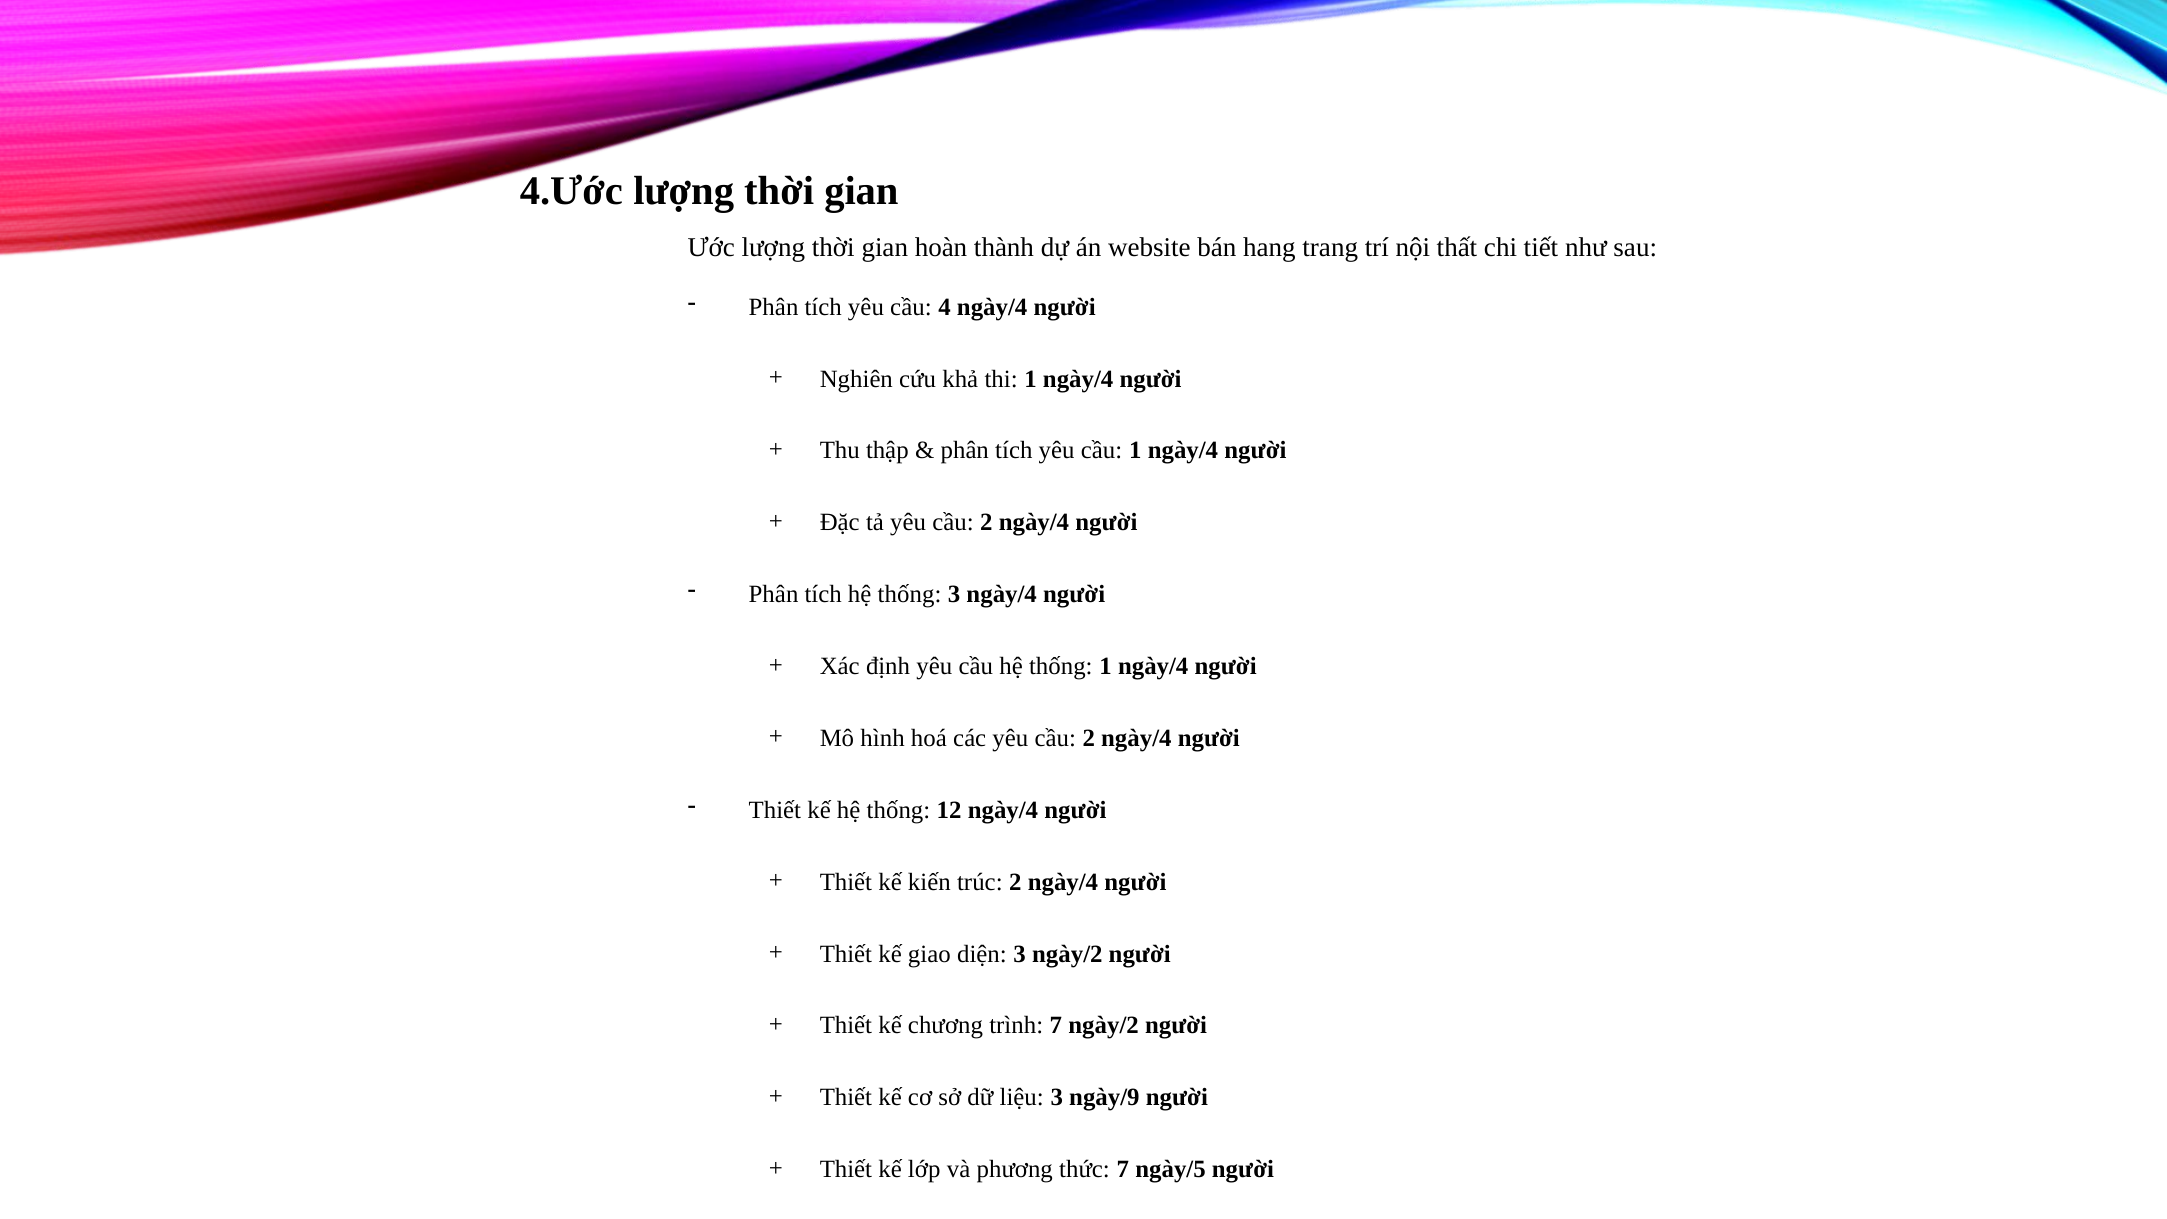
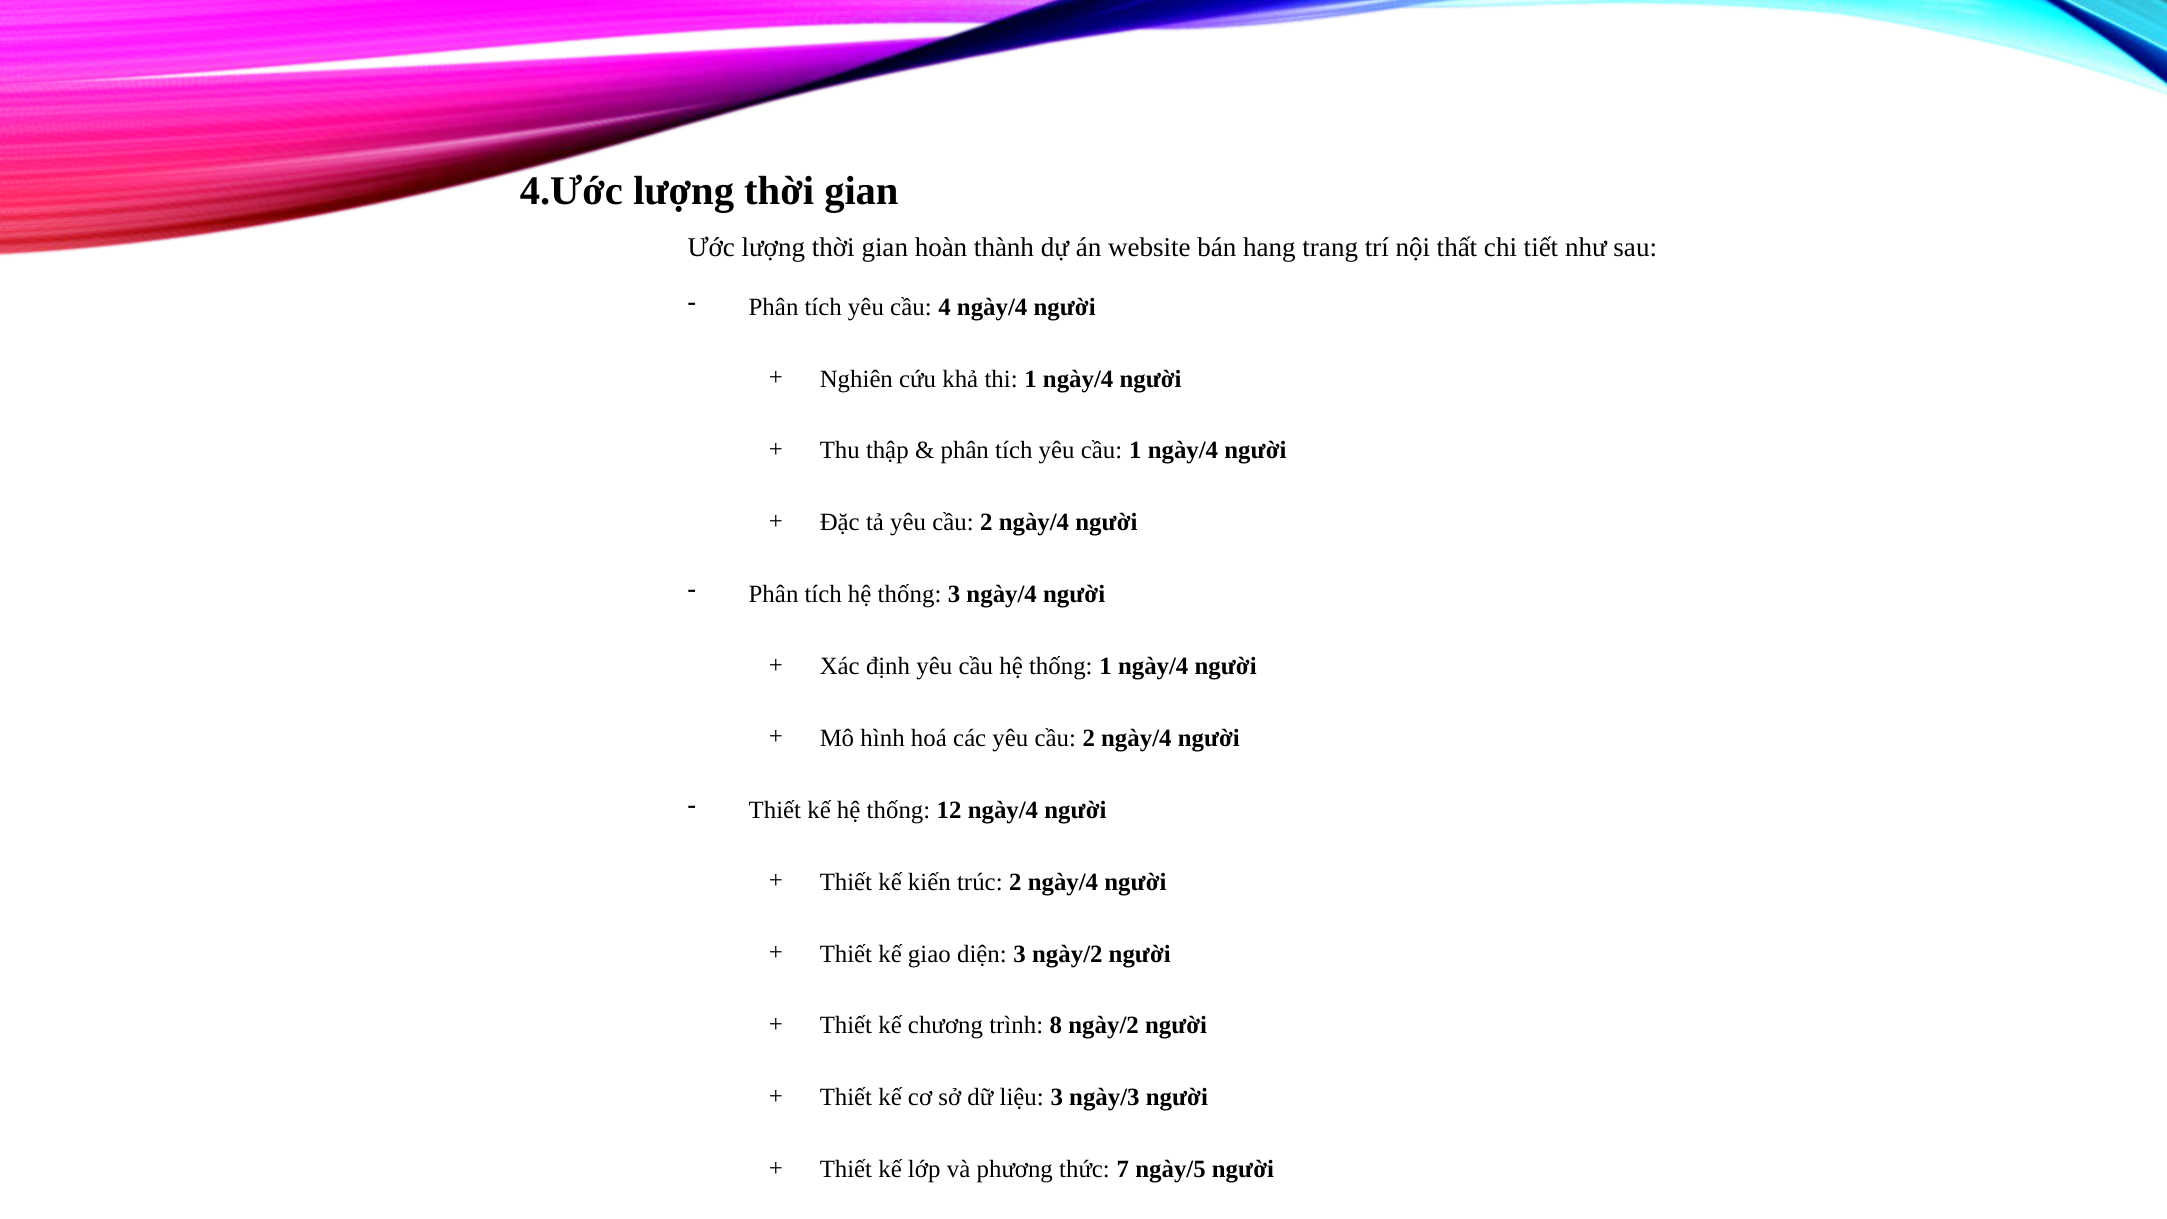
trình 7: 7 -> 8 (1056, 1026)
ngày/9: ngày/9 -> ngày/3 (1104, 1097)
